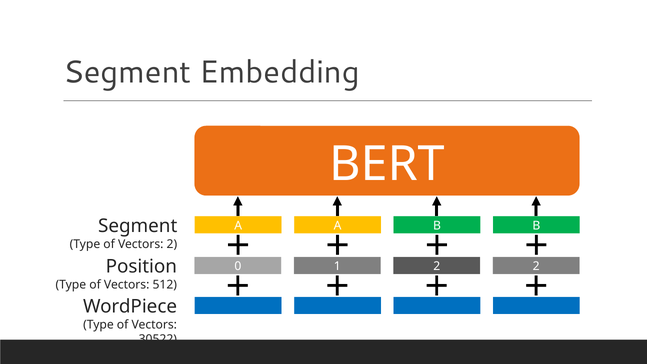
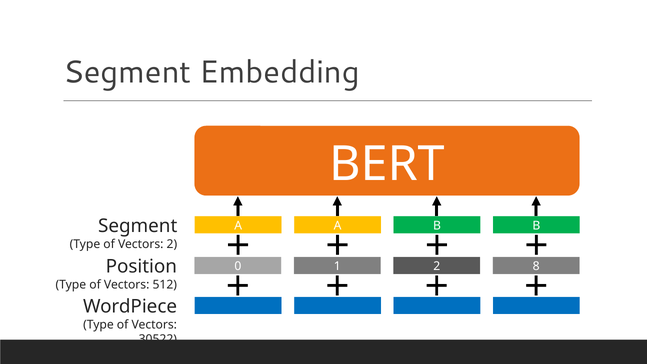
2 2: 2 -> 8 (536, 266)
